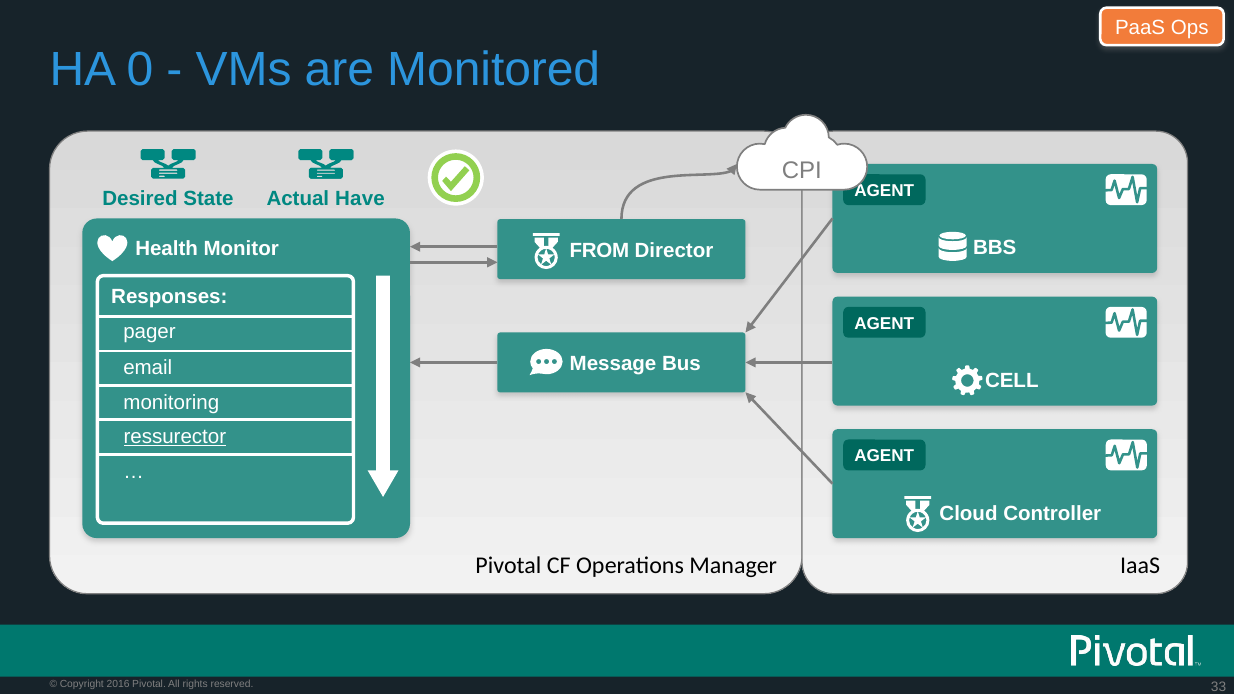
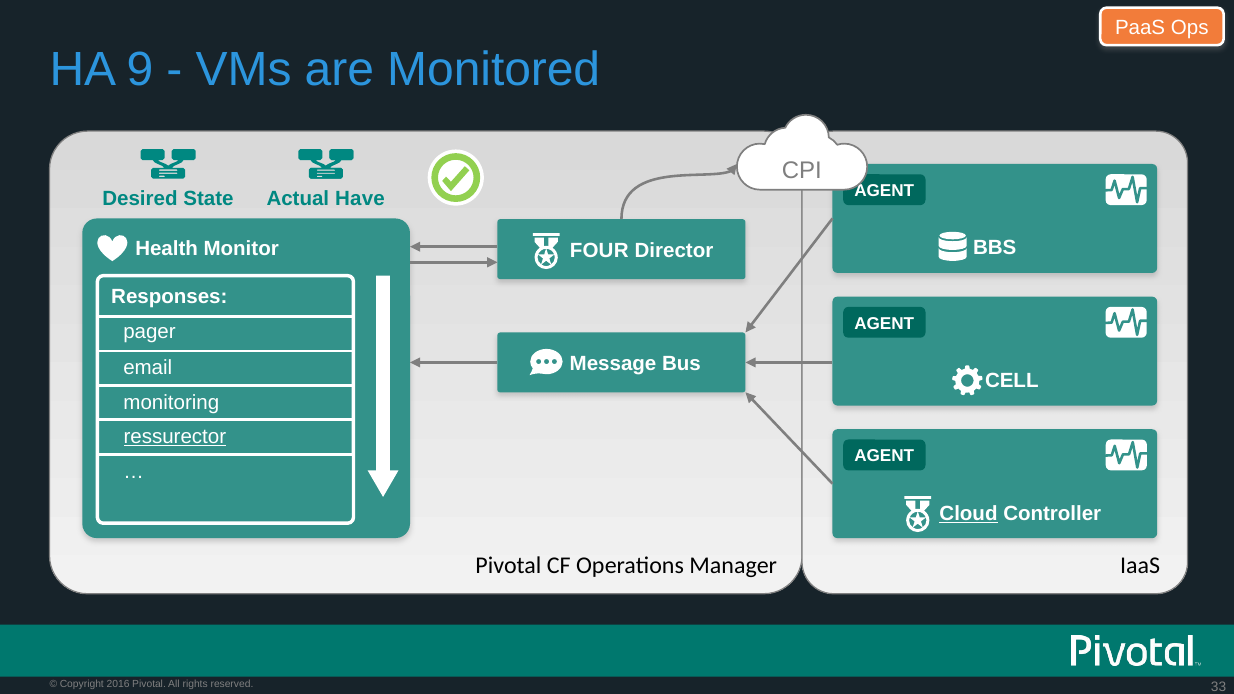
0: 0 -> 9 (140, 70)
FROM: FROM -> FOUR (599, 251)
Cloud underline: none -> present (969, 514)
